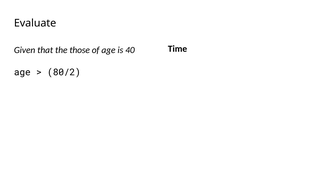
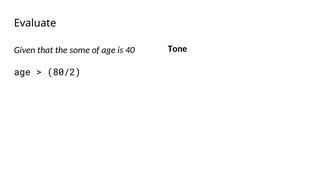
Time: Time -> Tone (177, 49)
those: those -> some (80, 50)
